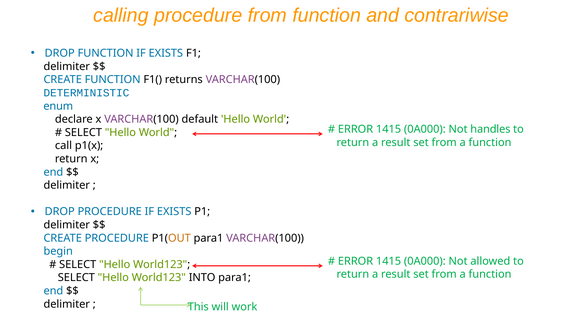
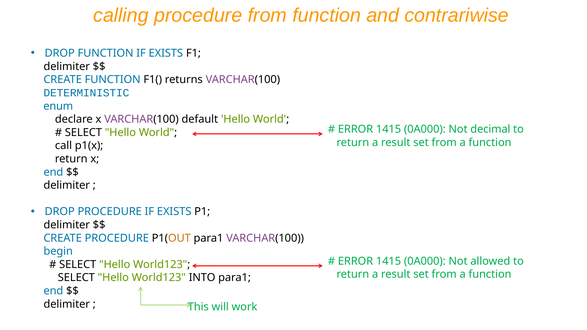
handles: handles -> decimal (490, 129)
